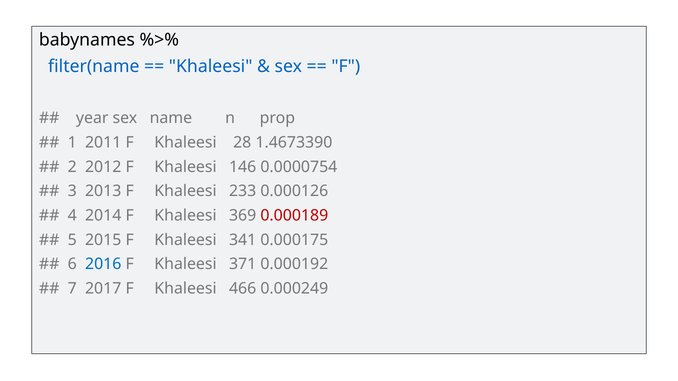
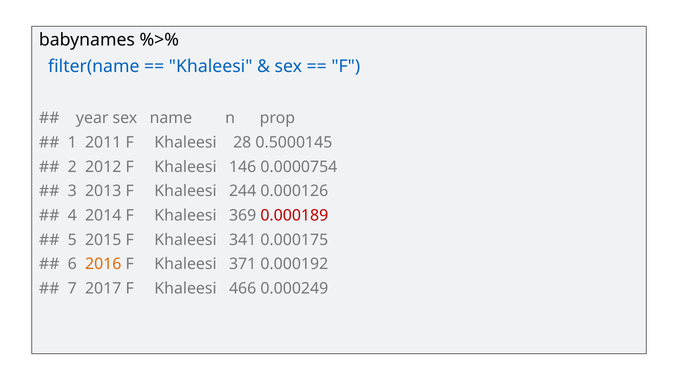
1.4673390: 1.4673390 -> 0.5000145 (294, 143)
233: 233 -> 244 (243, 191)
2016 colour: blue -> orange (103, 264)
